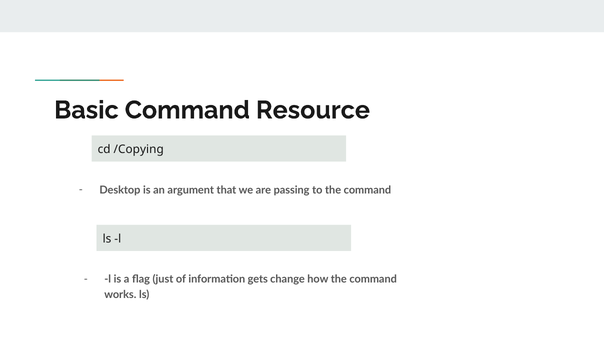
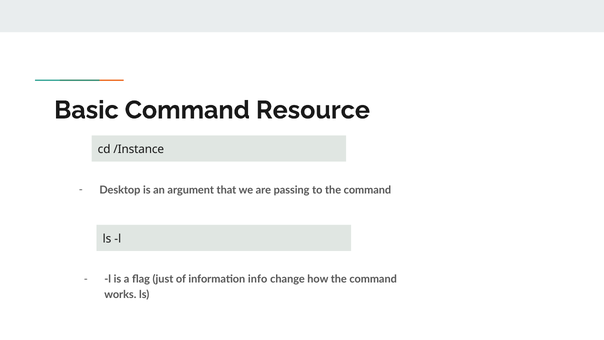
/Copying: /Copying -> /Instance (139, 149)
gets: gets -> info (258, 279)
